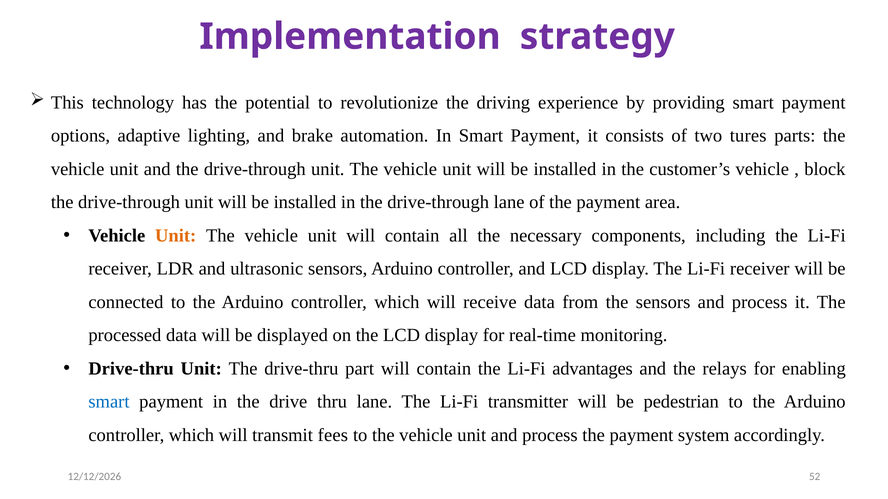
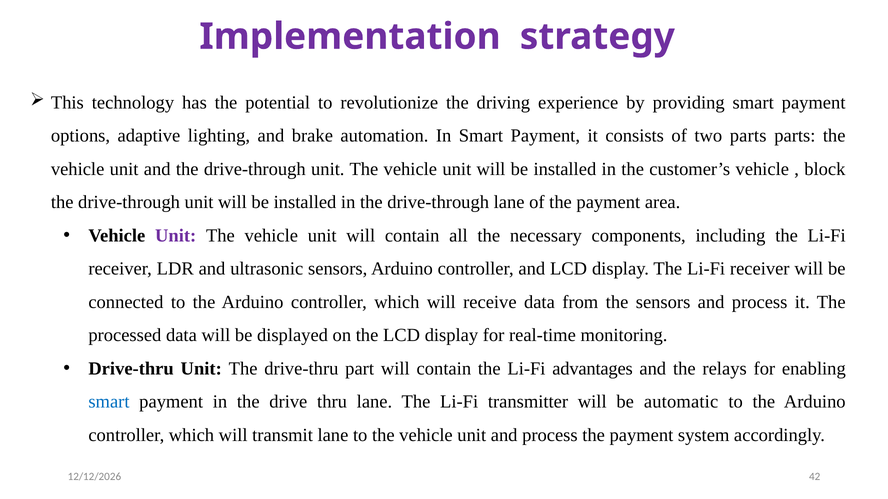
two tures: tures -> parts (748, 136)
Unit colour: orange -> purple (176, 236)
pedestrian: pedestrian -> automatic (681, 402)
transmit fees: fees -> lane (333, 436)
52: 52 -> 42 (815, 477)
